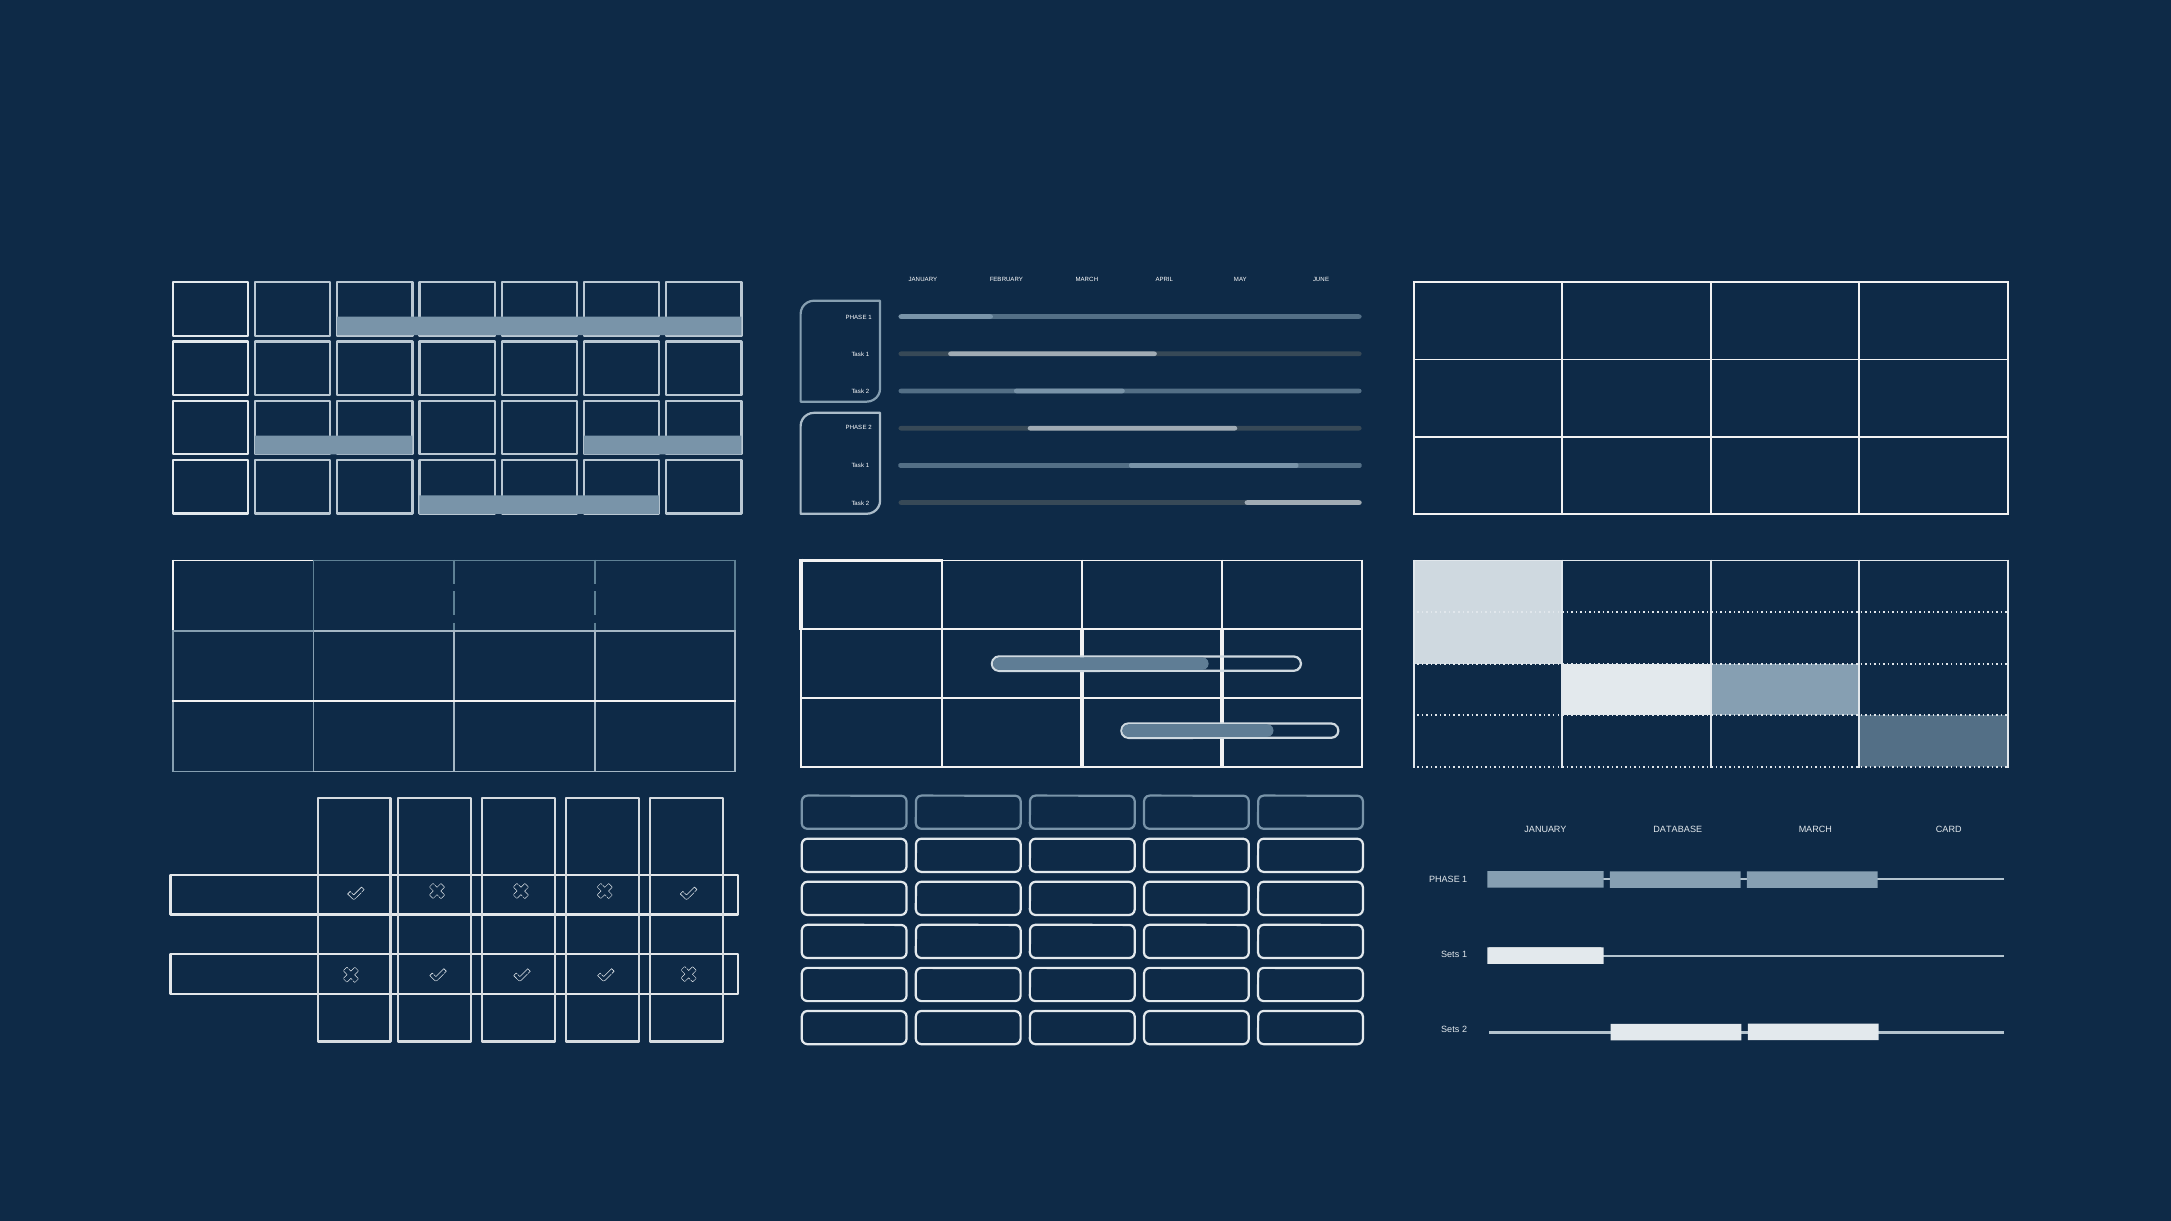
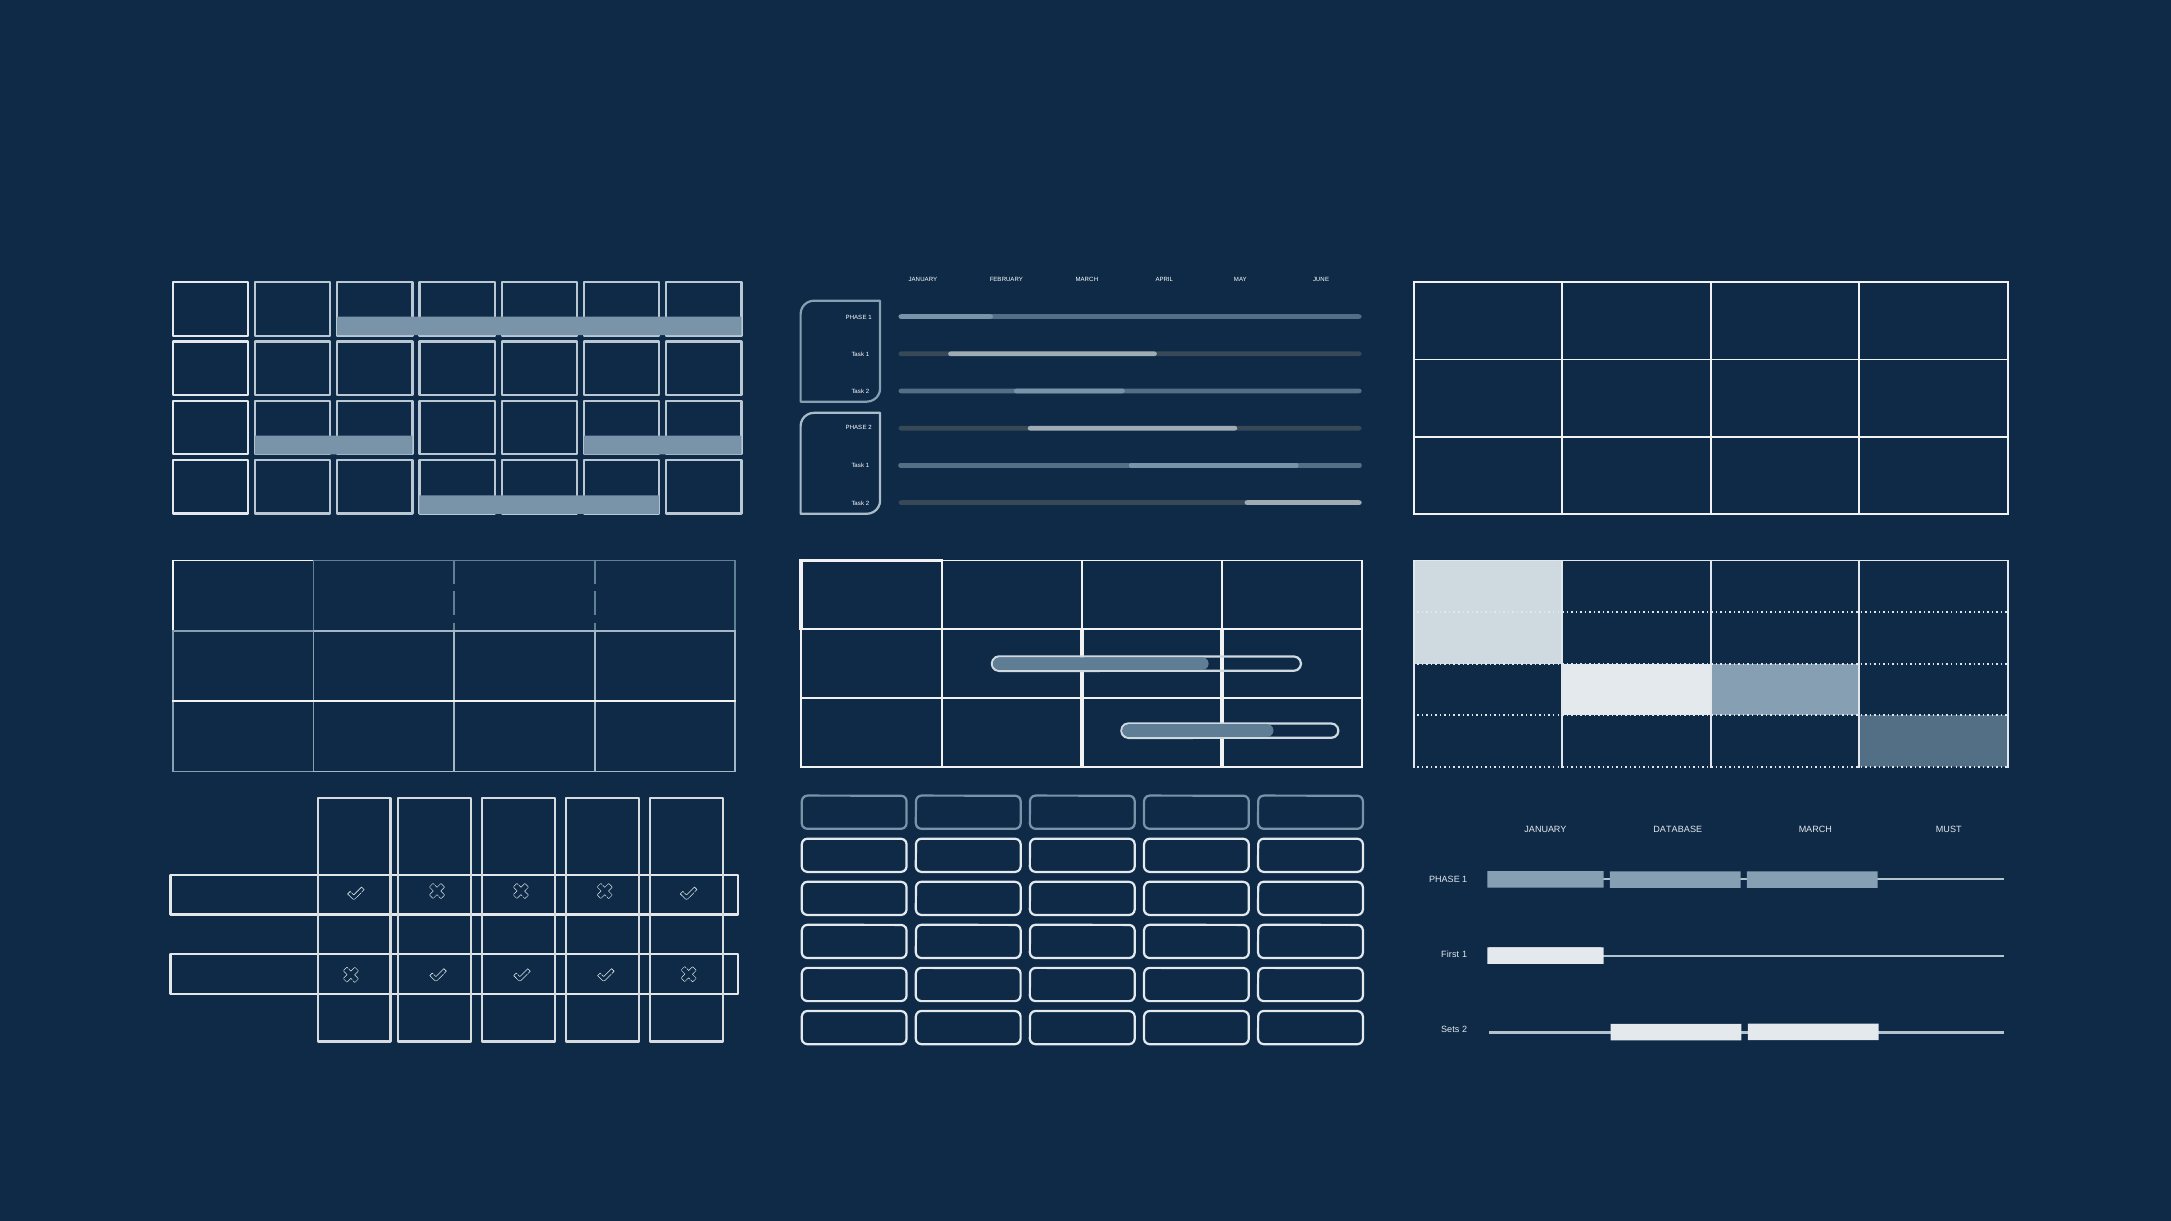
CARD: CARD -> MUST (1949, 830)
Sets: Sets -> First (1450, 955)
